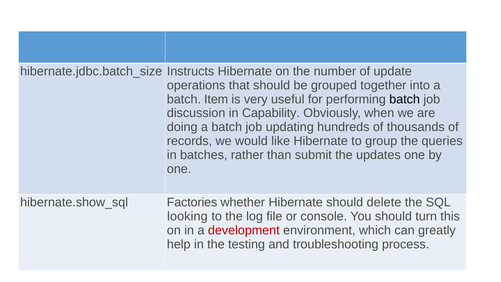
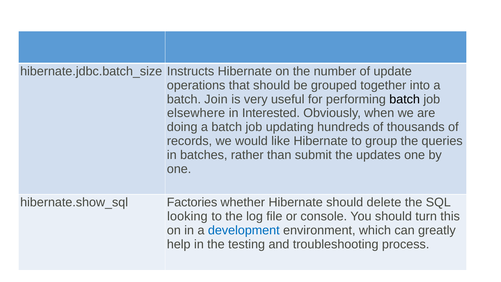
Item: Item -> Join (216, 99)
discussion: discussion -> elsewhere (196, 113)
Capability: Capability -> Interested (271, 113)
development colour: red -> blue (244, 230)
